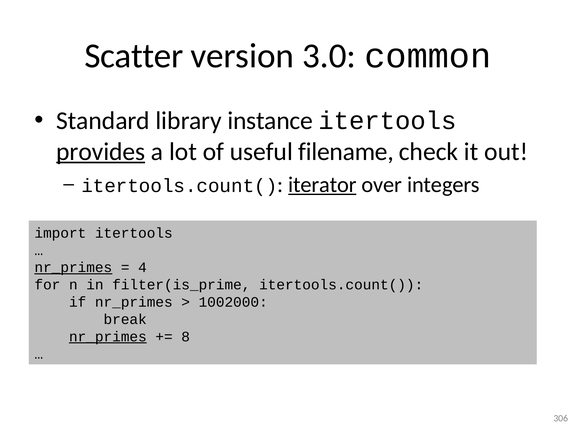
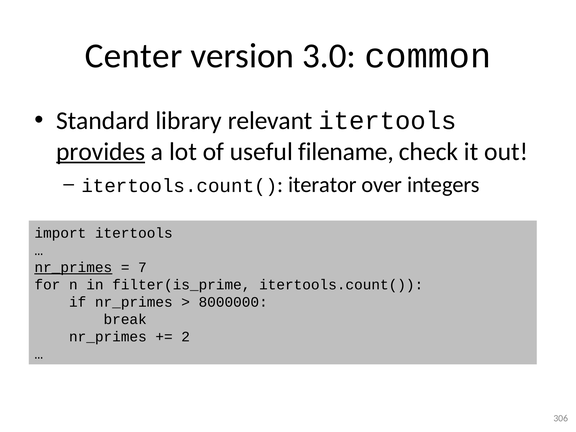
Scatter: Scatter -> Center (134, 56)
instance: instance -> relevant (270, 121)
iterator underline: present -> none (322, 185)
4: 4 -> 7 (142, 268)
1002000: 1002000 -> 8000000 (233, 302)
nr_primes underline: present -> none (108, 337)
8: 8 -> 2 (186, 337)
